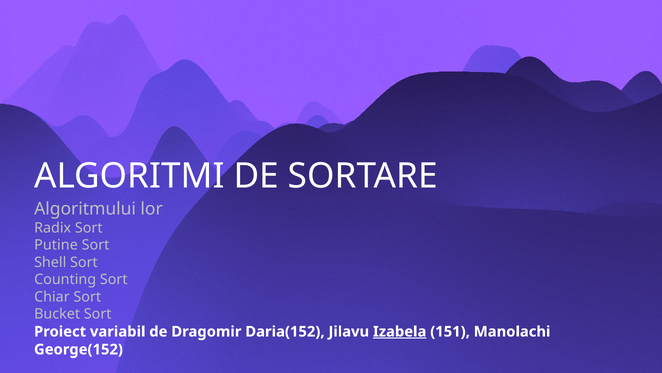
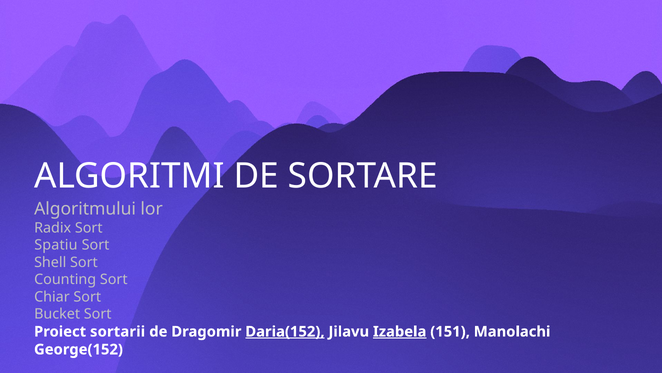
Putine: Putine -> Spatiu (56, 245)
variabil: variabil -> sortarii (118, 331)
Daria(152 underline: none -> present (285, 331)
